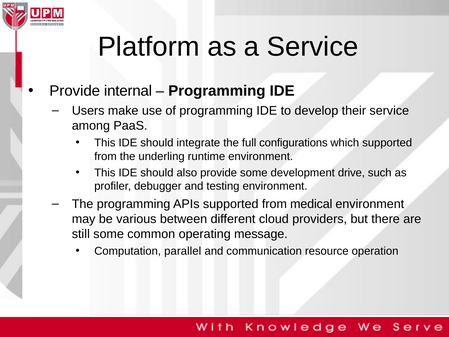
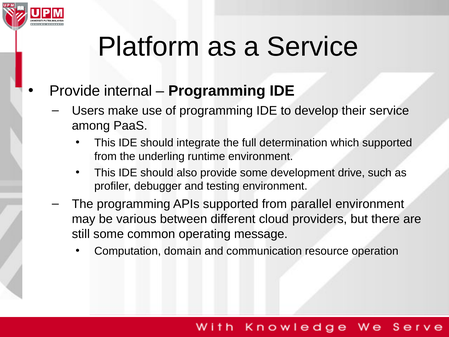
configurations: configurations -> determination (293, 143)
medical: medical -> parallel (311, 204)
parallel: parallel -> domain (183, 251)
